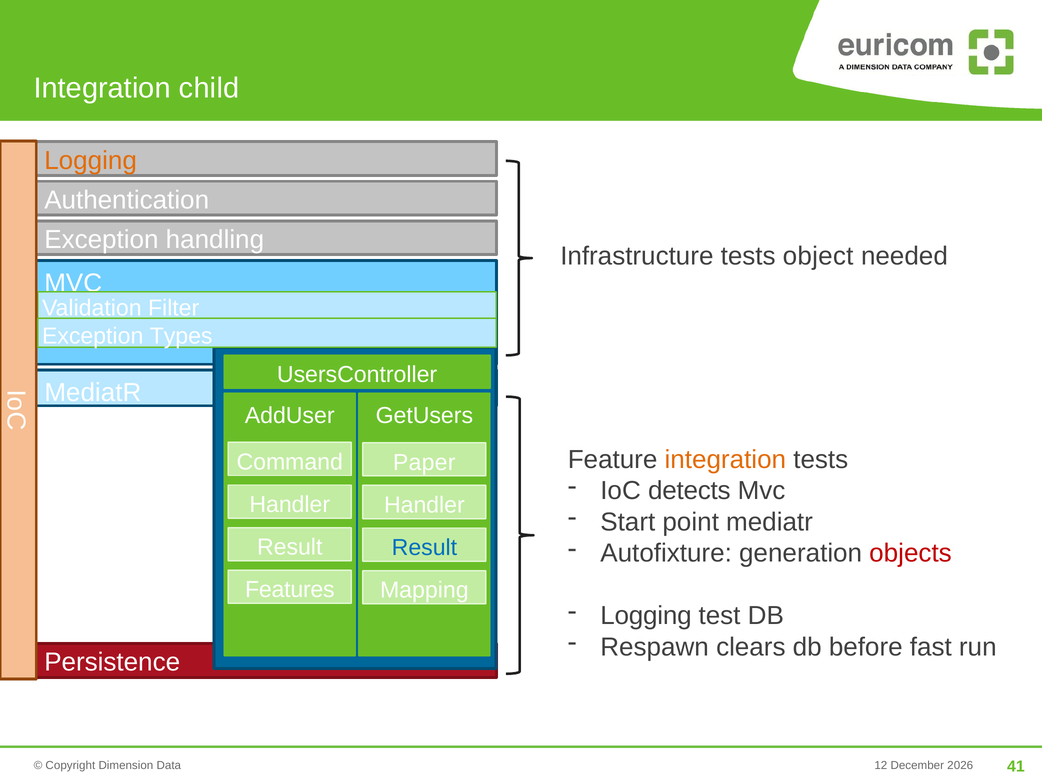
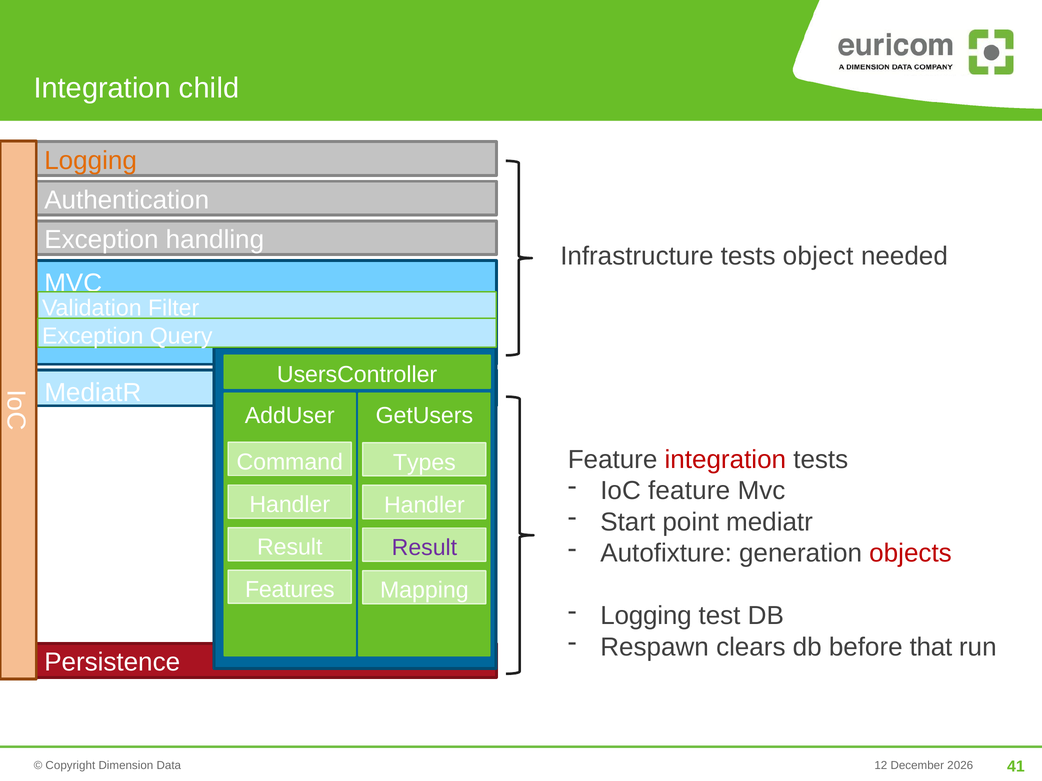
Types: Types -> Query (181, 336)
integration colour: orange -> red (725, 460)
Paper: Paper -> Types (424, 463)
IoC detects: detects -> feature (689, 491)
Result colour: blue -> purple (424, 548)
fast: fast -> that (931, 647)
